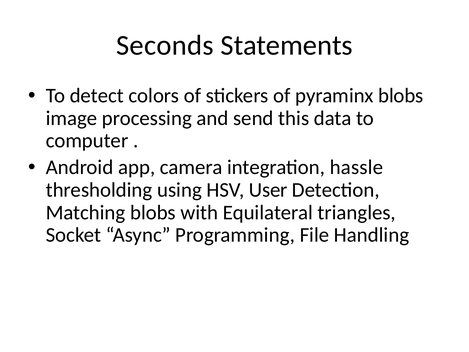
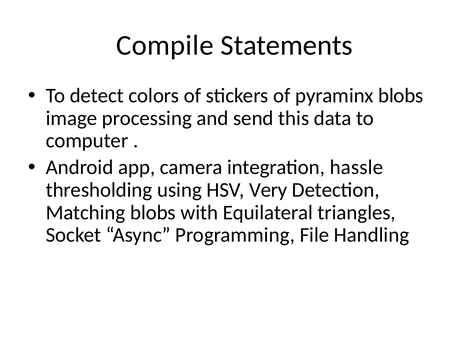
Seconds: Seconds -> Compile (165, 45)
User: User -> Very (268, 190)
